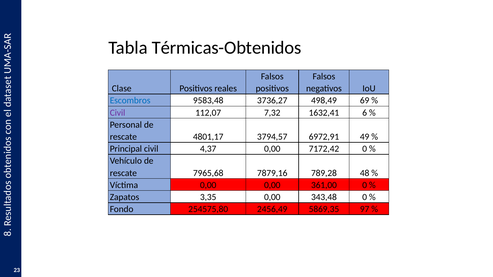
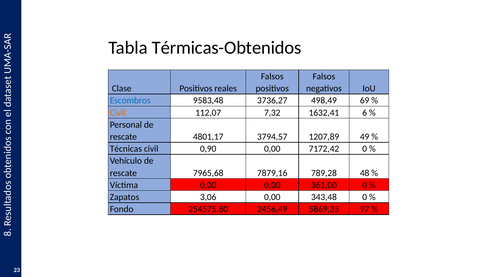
Civil colour: purple -> orange (118, 113)
6972,91: 6972,91 -> 1207,89 (324, 137)
Principal: Principal -> Técnicas (126, 149)
4,37: 4,37 -> 0,90 (208, 149)
3,35: 3,35 -> 3,06 (208, 197)
